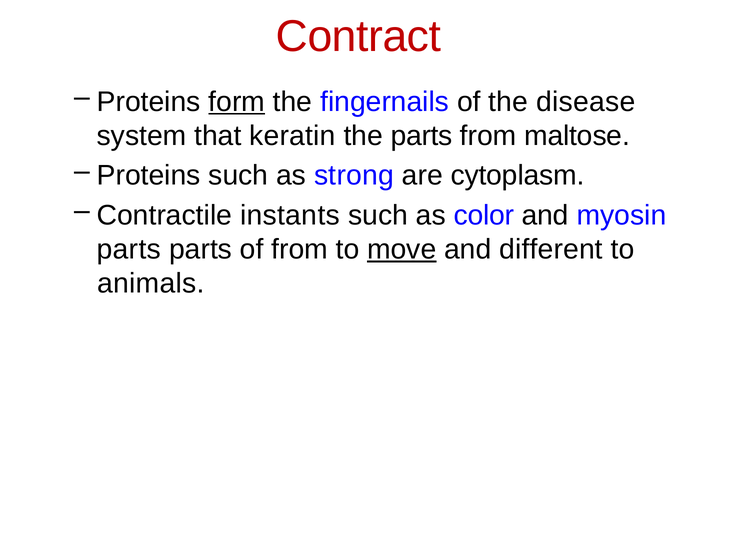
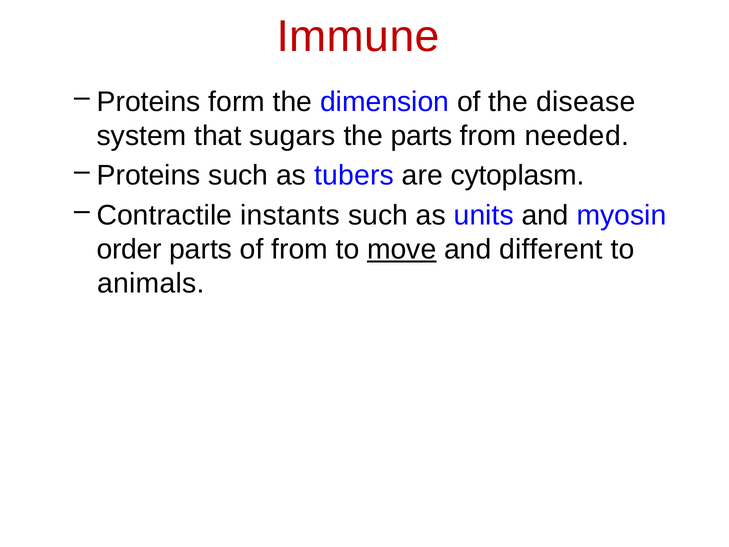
Contract: Contract -> Immune (358, 37)
form underline: present -> none (237, 102)
fingernails: fingernails -> dimension (385, 102)
keratin: keratin -> sugars (292, 136)
maltose: maltose -> needed (577, 136)
strong: strong -> tubers (354, 175)
color: color -> units (484, 215)
parts: parts -> order (129, 249)
